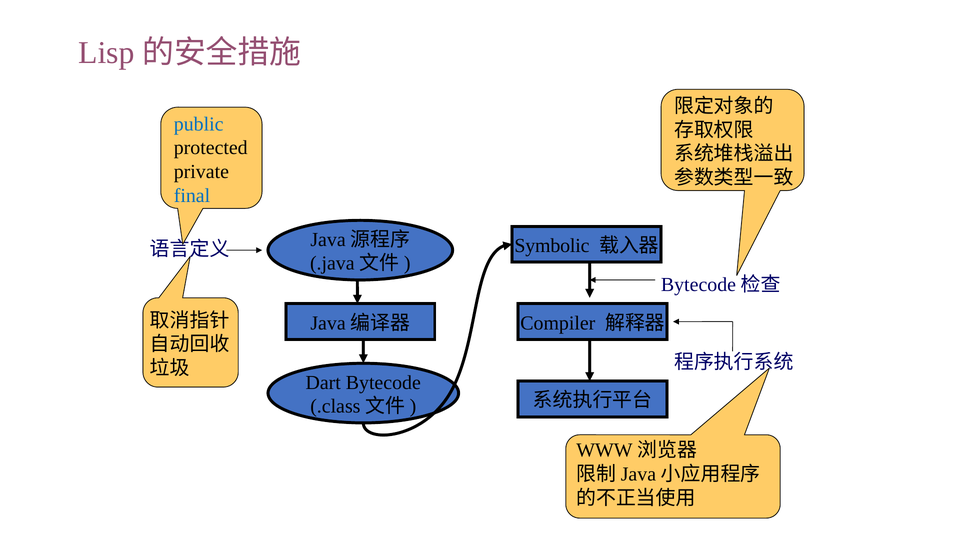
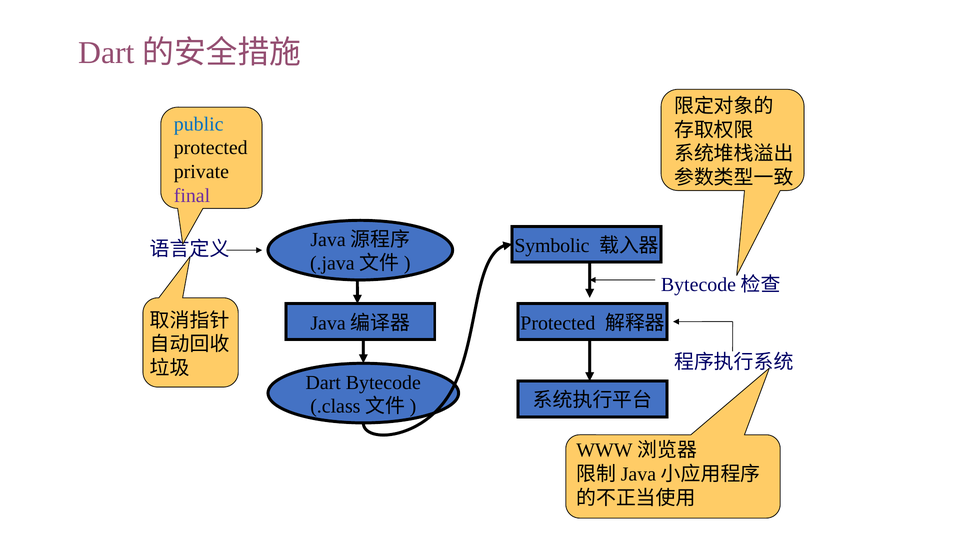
Lisp: Lisp -> Dart (106, 53)
final colour: blue -> purple (192, 196)
Compiler: Compiler -> Protected (558, 323)
